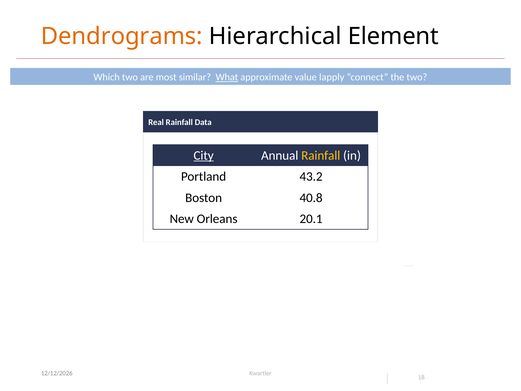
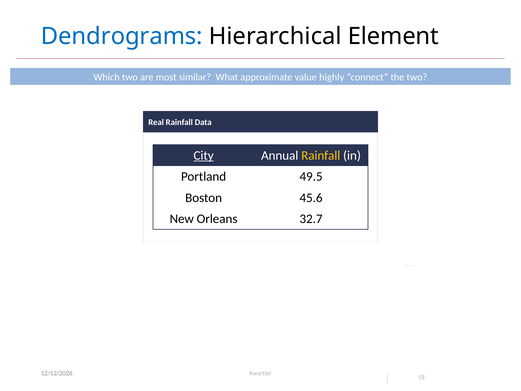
Dendrograms colour: orange -> blue (122, 36)
What underline: present -> none (227, 77)
lapply: lapply -> highly (332, 77)
43.2: 43.2 -> 49.5 (311, 176)
40.8: 40.8 -> 45.6 (311, 198)
20.1: 20.1 -> 32.7 (311, 219)
